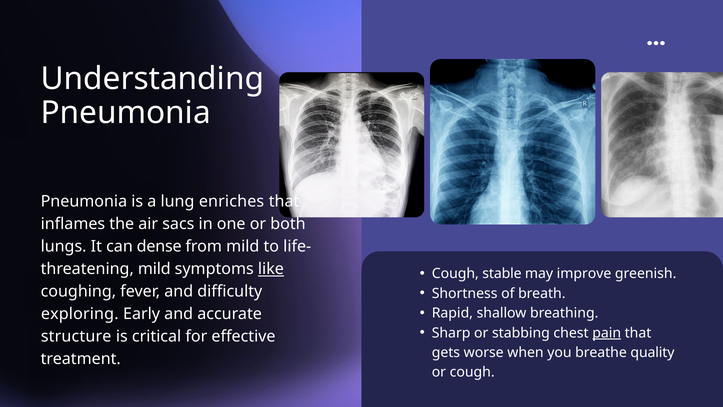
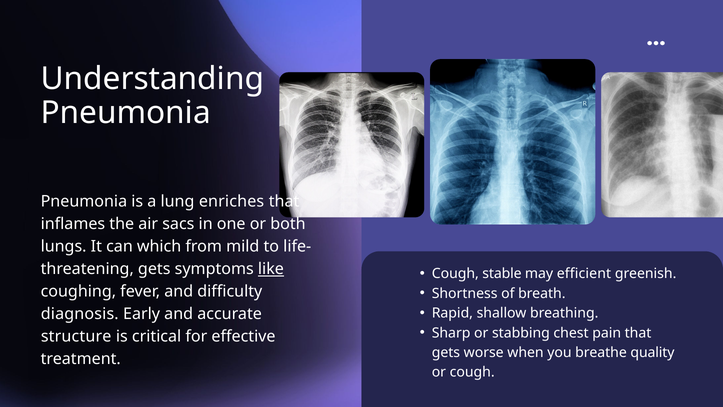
dense: dense -> which (159, 246)
mild: mild -> gets (154, 269)
improve: improve -> efficient (584, 274)
exploring: exploring -> diagnosis (80, 314)
pain underline: present -> none (607, 333)
